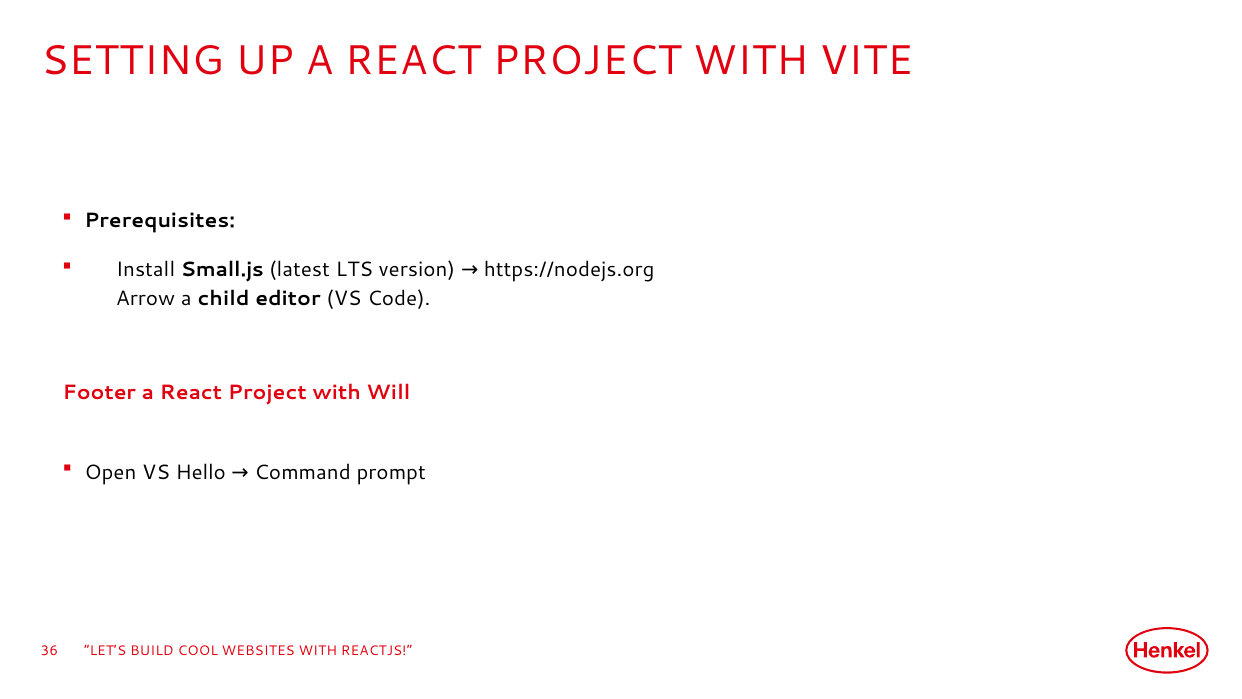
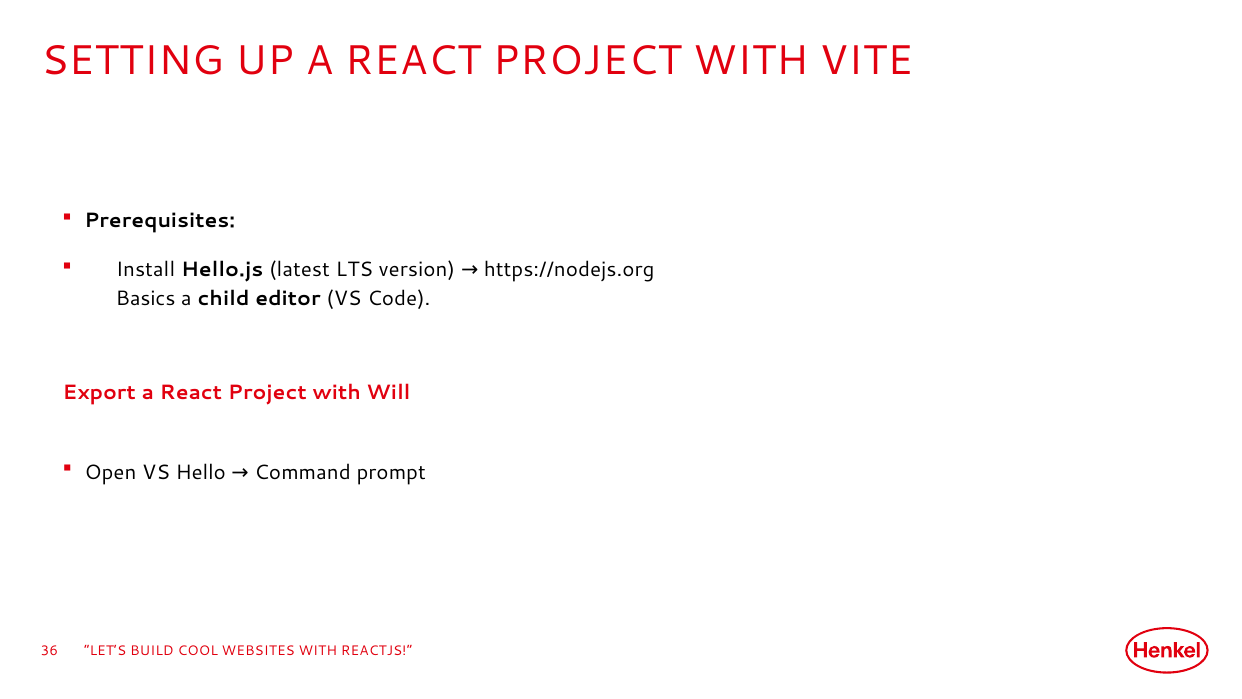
Small.js: Small.js -> Hello.js (222, 270)
Arrow: Arrow -> Basics (146, 298)
Footer: Footer -> Export (99, 393)
